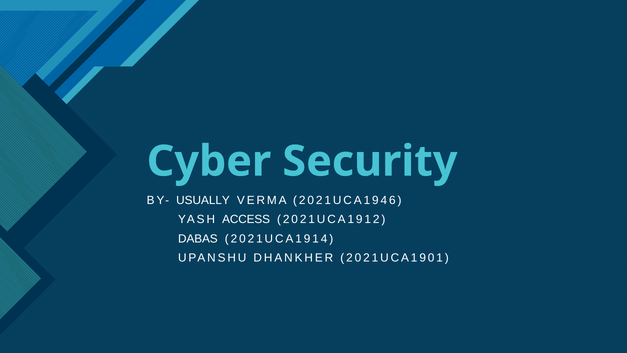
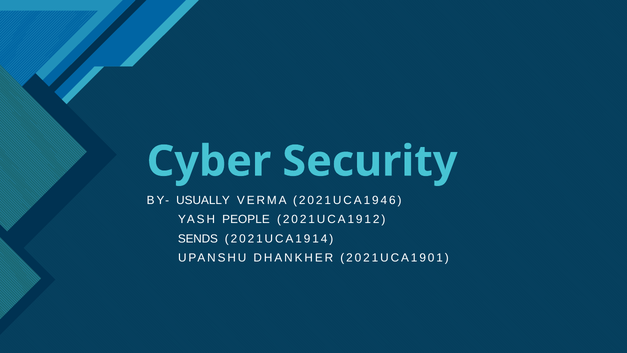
ACCESS: ACCESS -> PEOPLE (246, 219)
DABAS: DABAS -> SENDS (198, 239)
